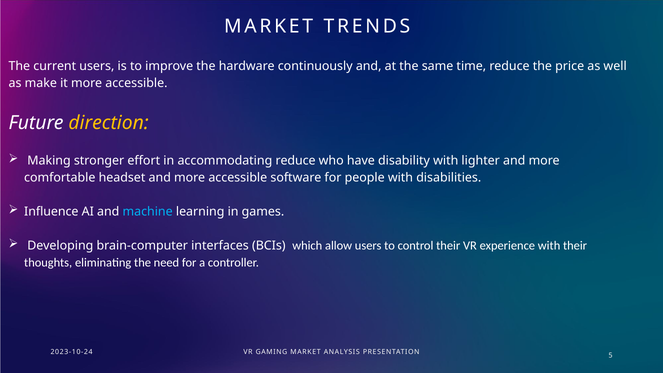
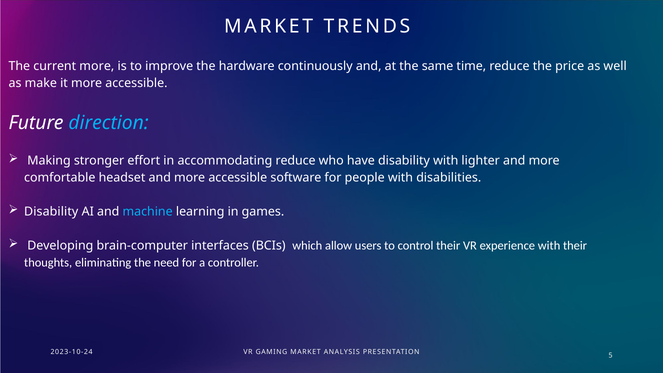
current users: users -> more (97, 66)
direction colour: yellow -> light blue (109, 123)
Influence: Influence -> Disability (51, 211)
